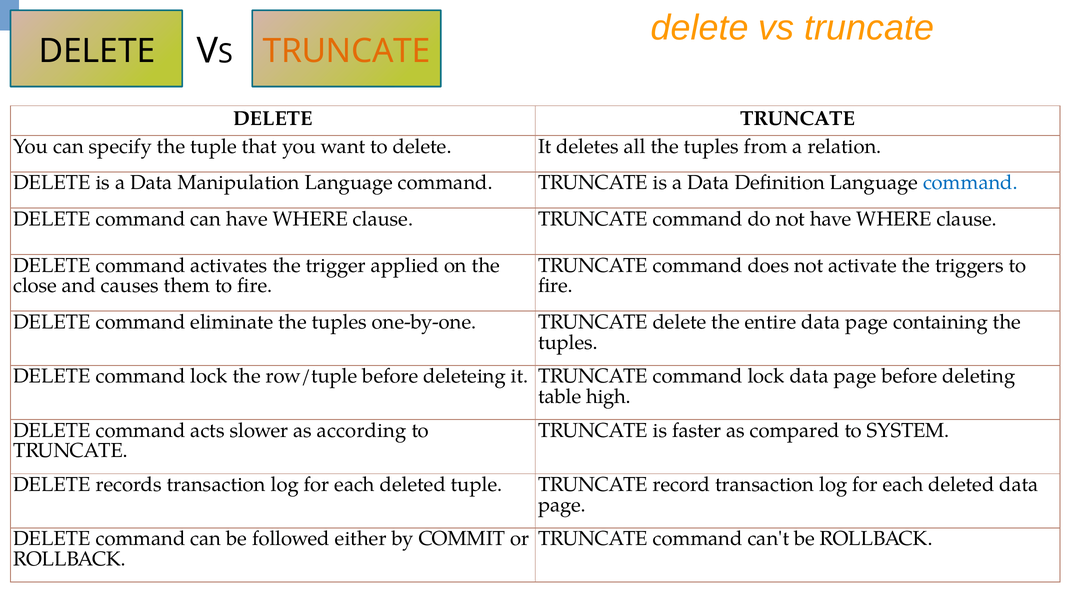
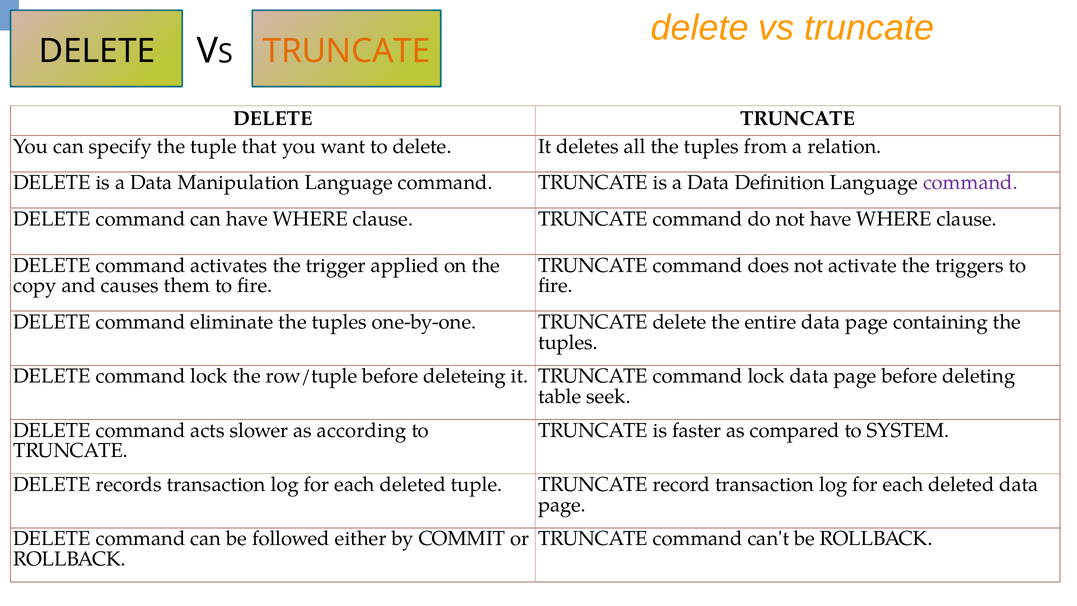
command colour: blue -> purple (970, 183)
close: close -> copy (35, 286)
high: high -> seek (608, 396)
